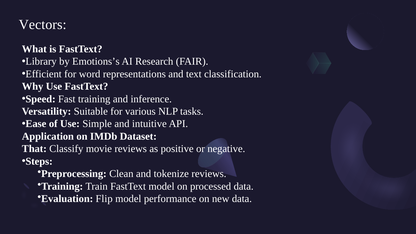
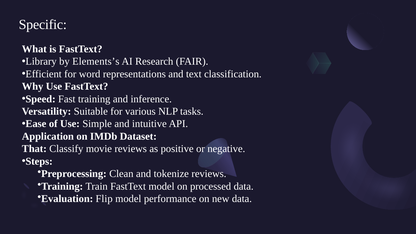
Vectors: Vectors -> Specific (43, 25)
Emotions’s: Emotions’s -> Elements’s (96, 61)
